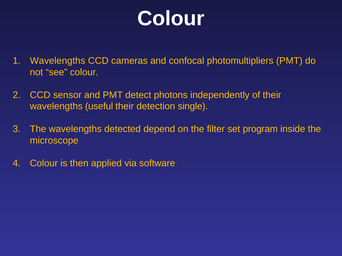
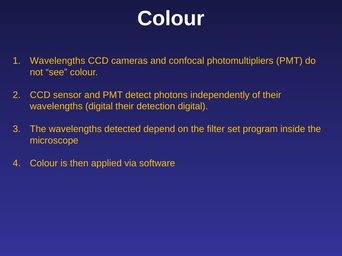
wavelengths useful: useful -> digital (99, 107)
detection single: single -> digital (193, 107)
